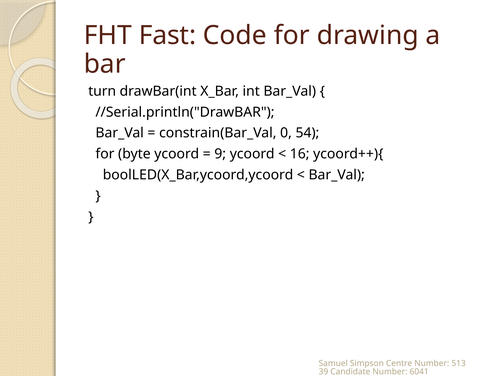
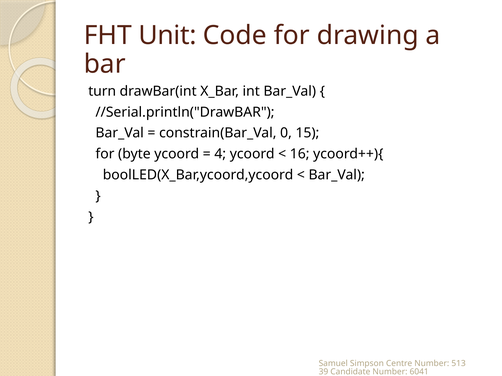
Fast: Fast -> Unit (168, 36)
54: 54 -> 15 (307, 133)
9: 9 -> 4 (220, 154)
